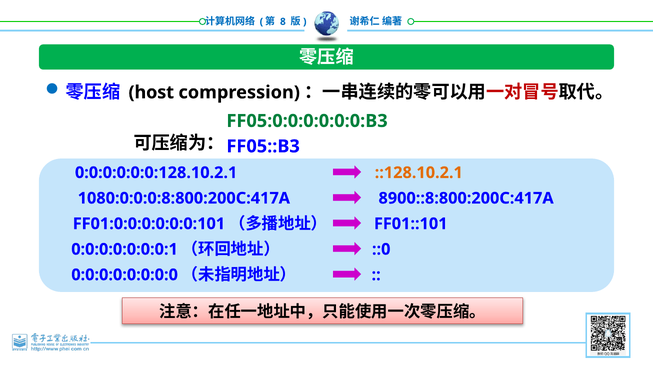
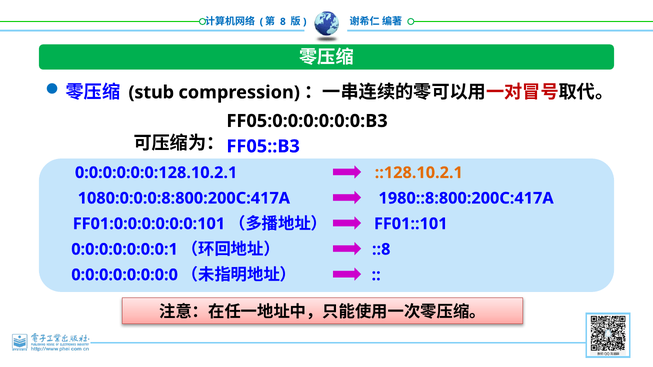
host: host -> stub (151, 92)
FF05:0:0:0:0:0:0:B3 colour: green -> black (307, 121)
8900::8:800:200C:417A: 8900::8:800:200C:417A -> 1980::8:800:200C:417A (466, 198)
::0: ::0 -> ::8 (381, 250)
